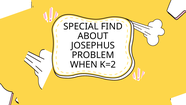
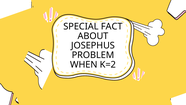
FIND: FIND -> FACT (112, 26)
